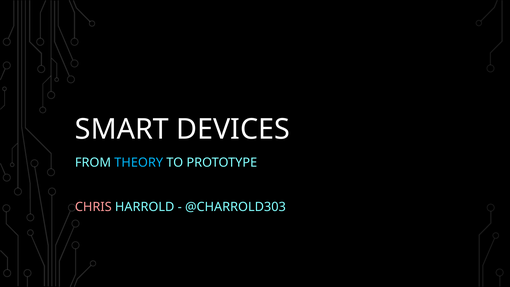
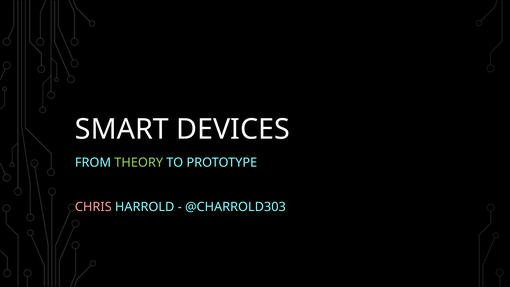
THEORY colour: light blue -> light green (139, 163)
